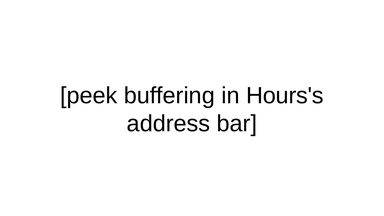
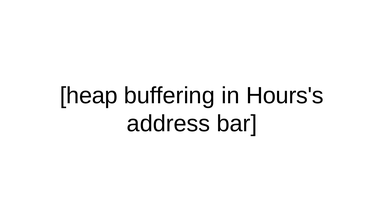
peek: peek -> heap (89, 96)
